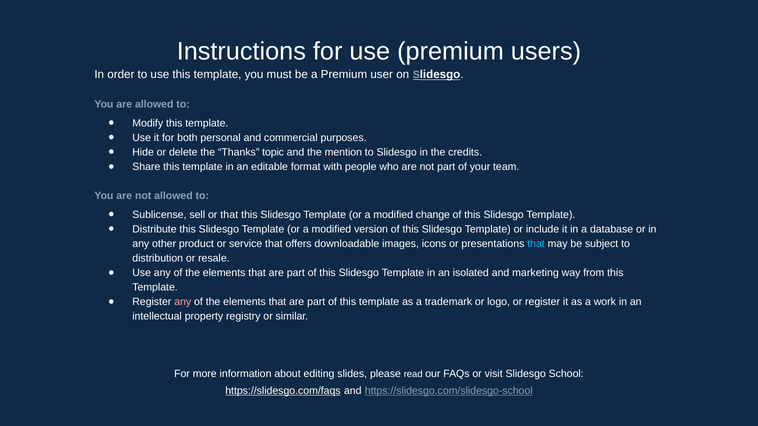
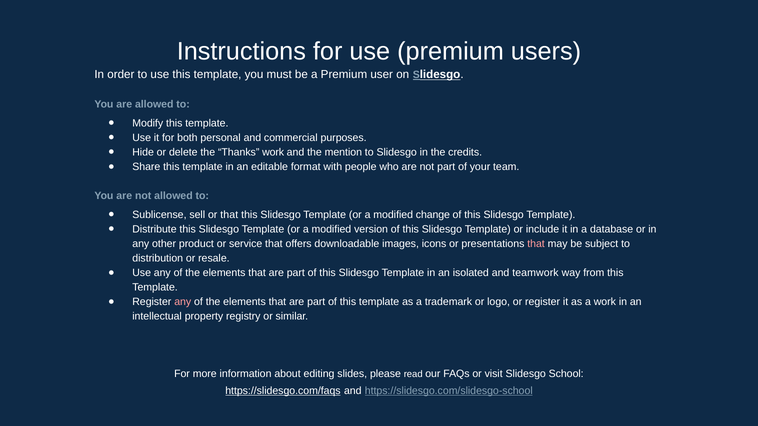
Thanks topic: topic -> work (273, 152)
that colour: light blue -> pink (536, 244)
marketing: marketing -> teamwork (535, 273)
